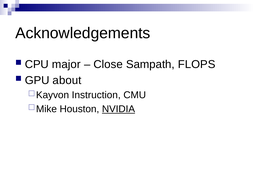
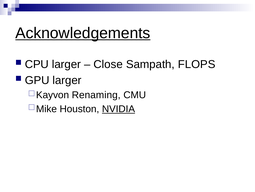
Acknowledgements underline: none -> present (83, 33)
CPU major: major -> larger (66, 64)
GPU about: about -> larger (67, 80)
Instruction: Instruction -> Renaming (96, 95)
